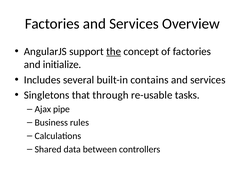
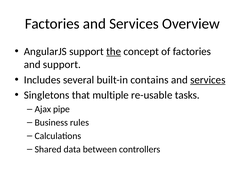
and initialize: initialize -> support (62, 64)
services underline: none -> present (208, 80)
through: through -> multiple (111, 95)
